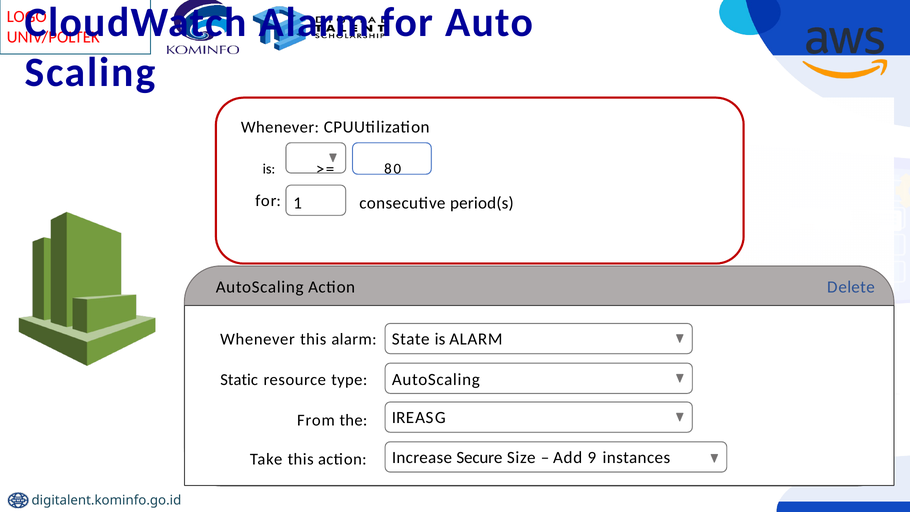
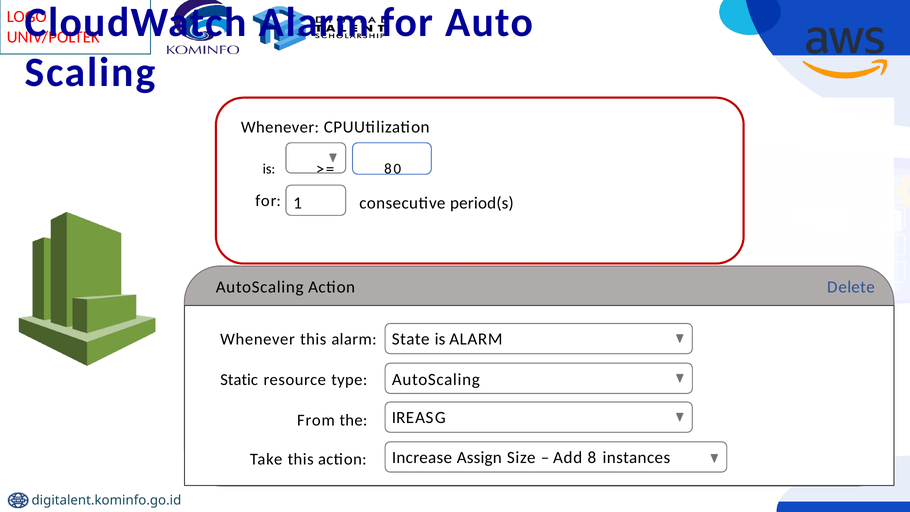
Secure: Secure -> Assign (479, 457)
9: 9 -> 8 (592, 457)
